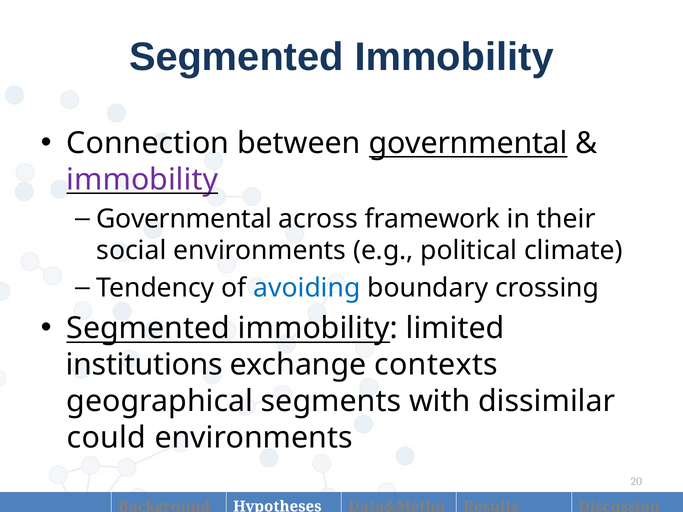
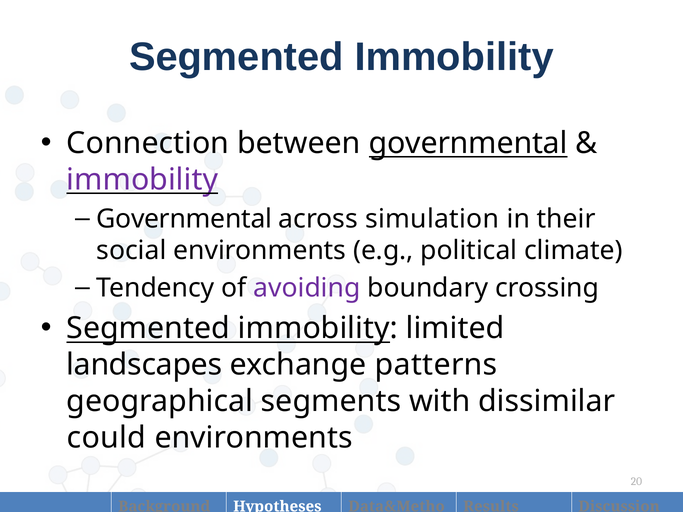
framework: framework -> simulation (432, 219)
avoiding colour: blue -> purple (307, 288)
institutions: institutions -> landscapes (144, 365)
contexts: contexts -> patterns (436, 365)
